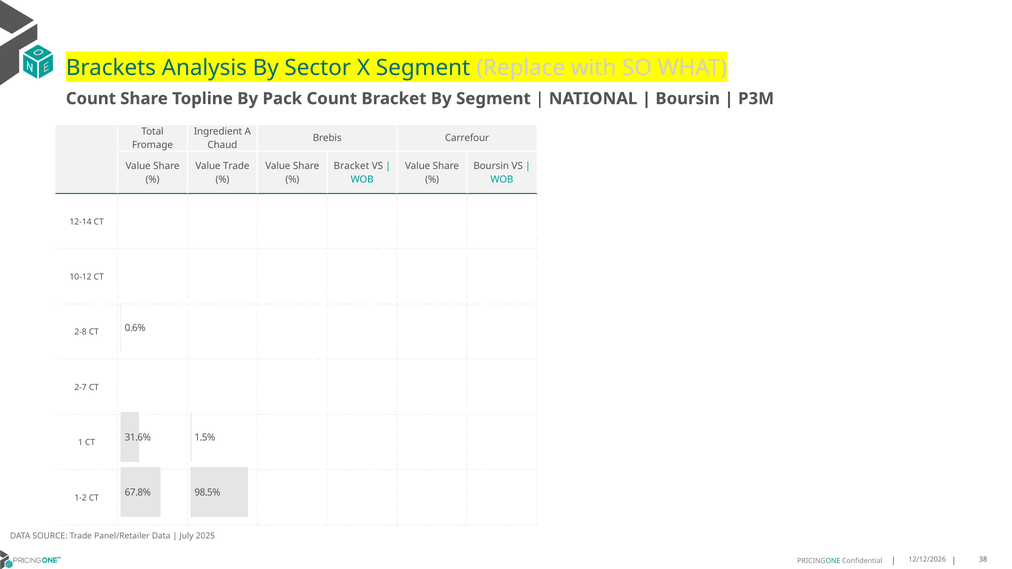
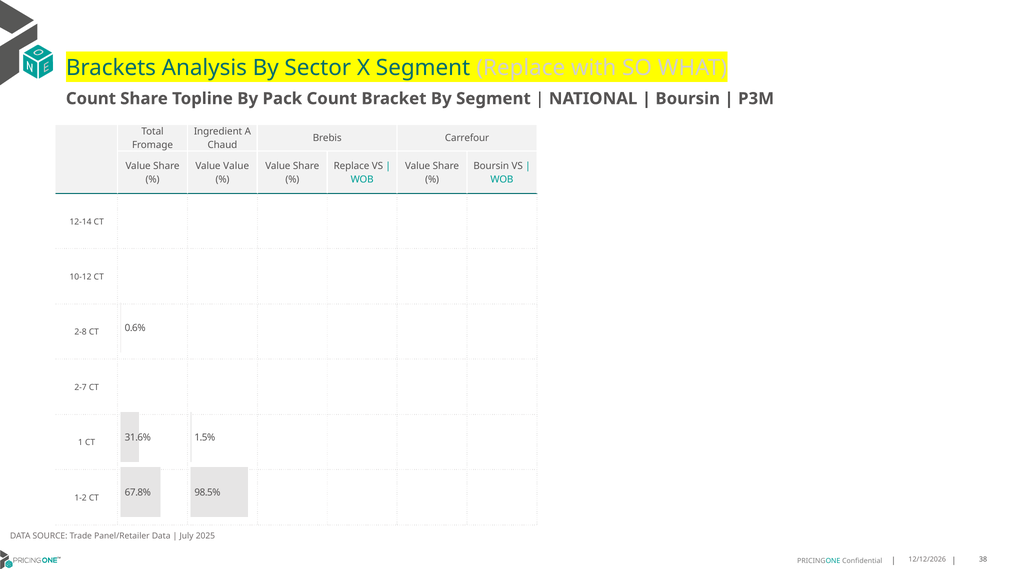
Value Trade: Trade -> Value (236, 166)
Bracket: Bracket -> Replace (352, 166)
